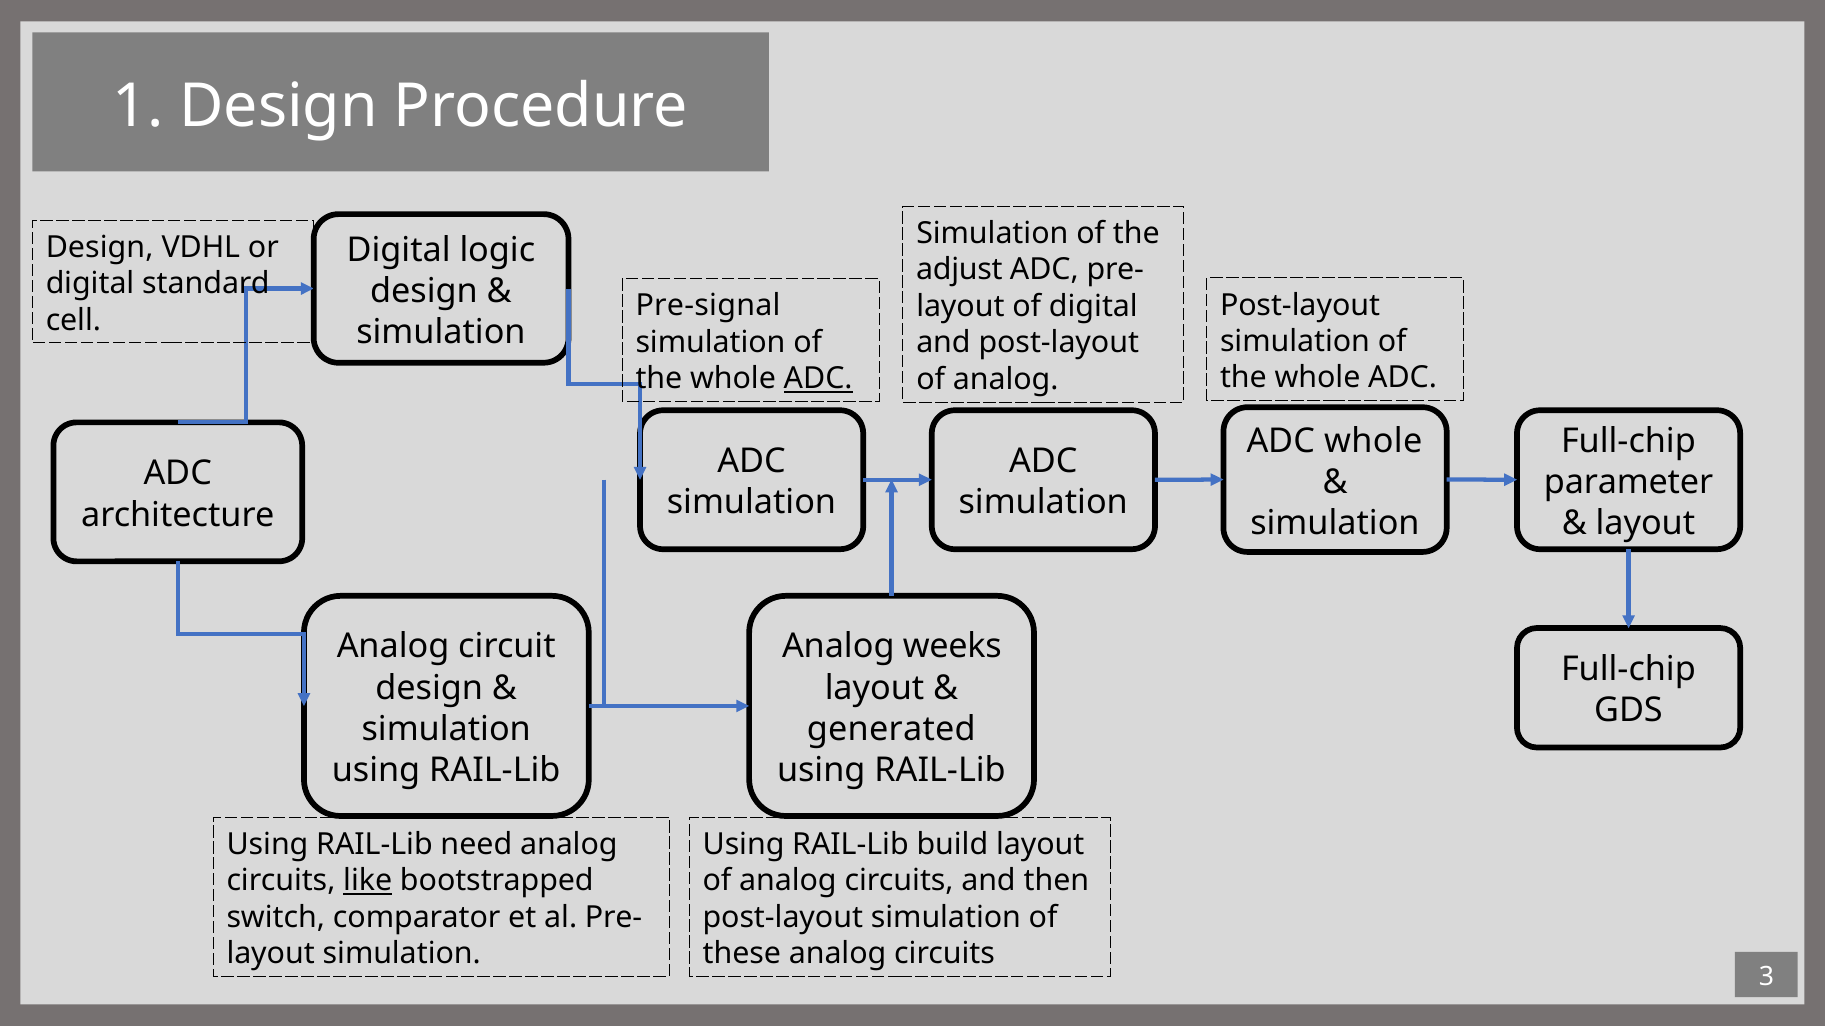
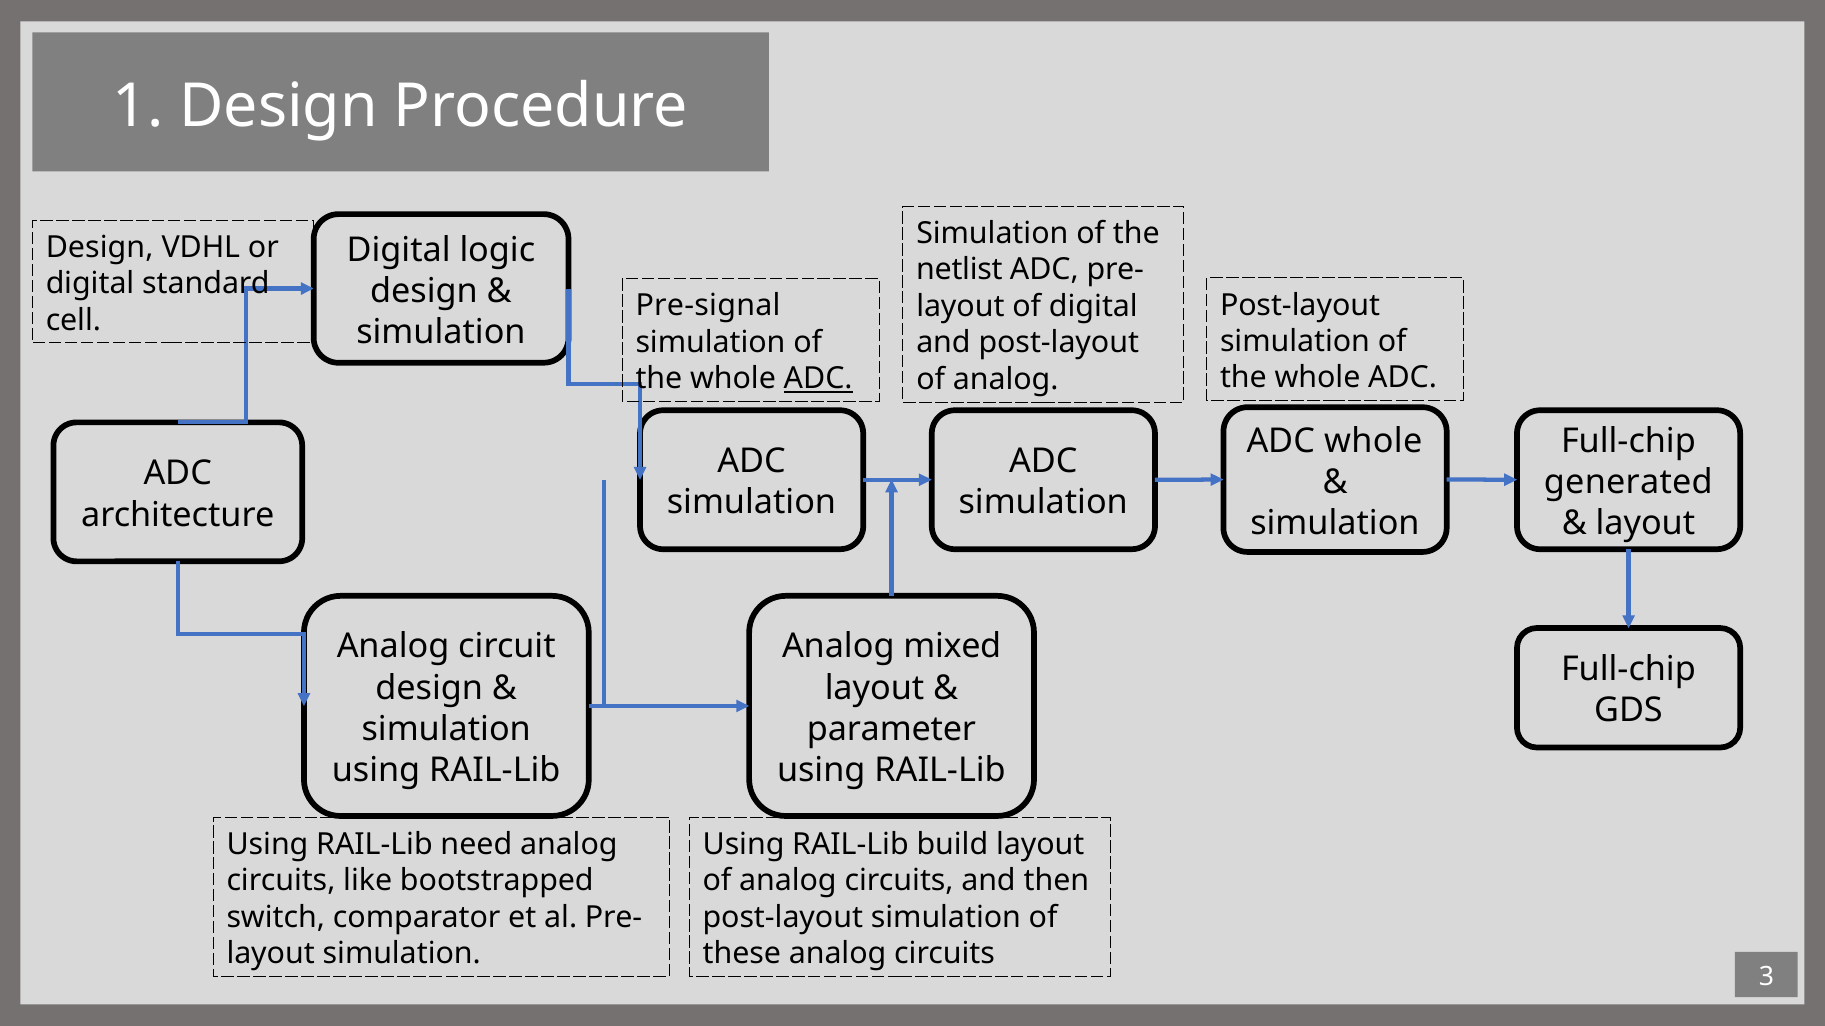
adjust: adjust -> netlist (959, 270)
parameter: parameter -> generated (1628, 482)
weeks: weeks -> mixed (952, 647)
generated: generated -> parameter (892, 729)
like underline: present -> none (368, 881)
